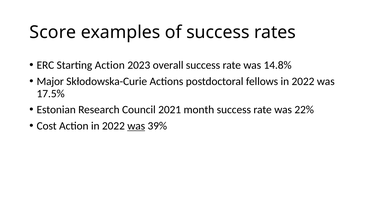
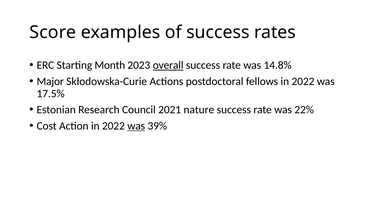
Starting Action: Action -> Month (110, 65)
overall underline: none -> present (168, 65)
month: month -> nature (199, 110)
